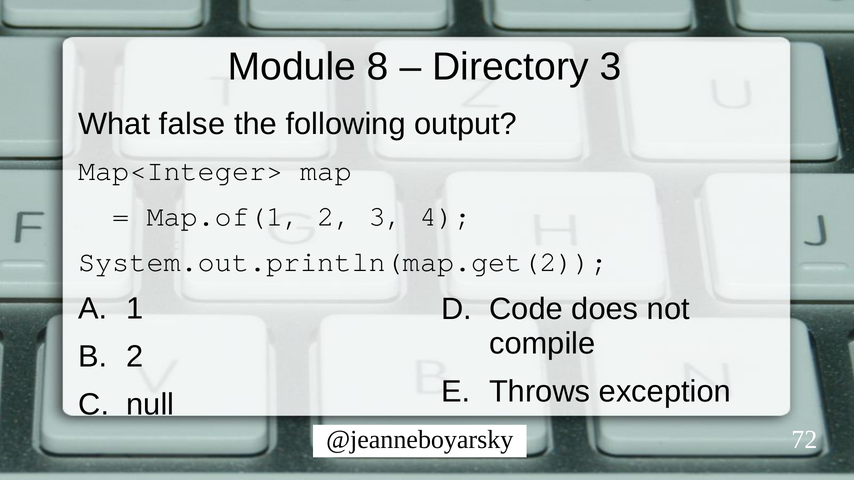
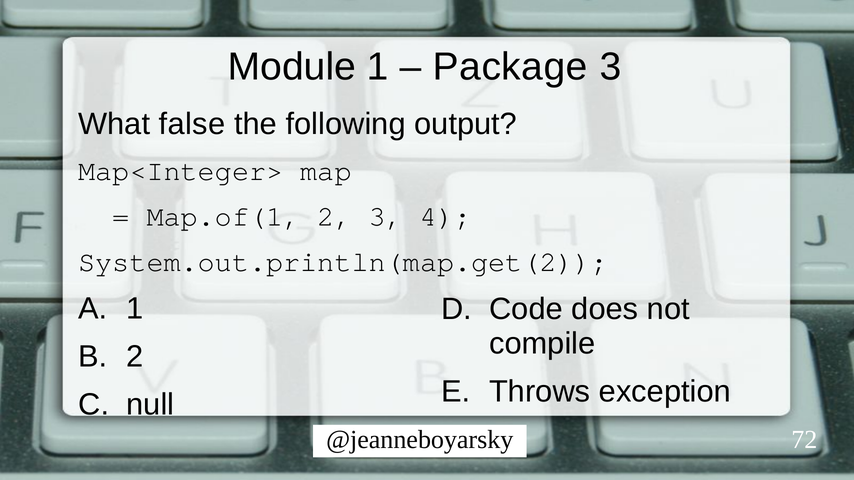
Module 8: 8 -> 1 (378, 67)
Directory: Directory -> Package (510, 67)
